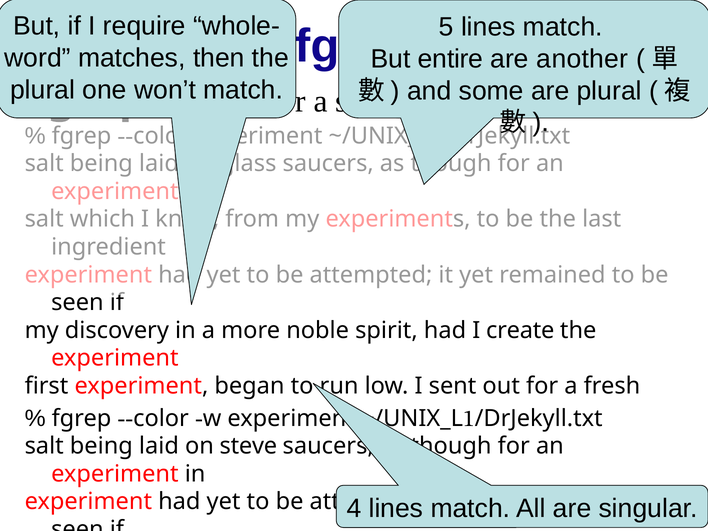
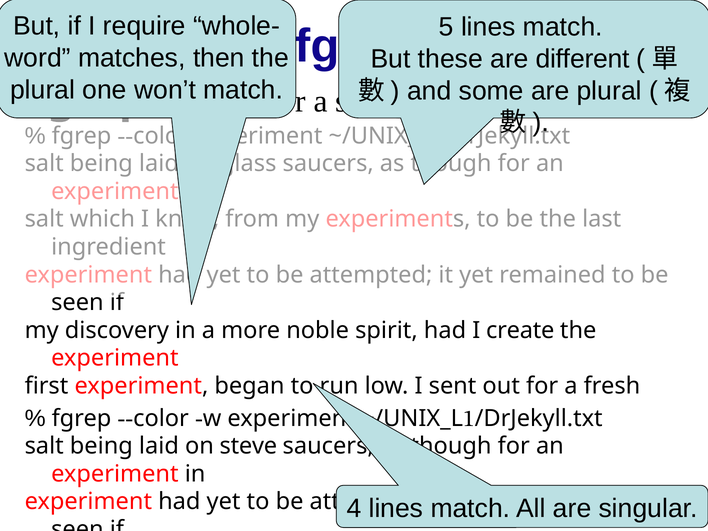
entire: entire -> these (450, 59)
another: another -> different (583, 59)
